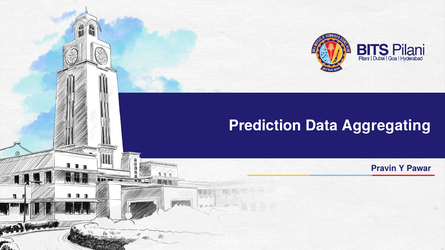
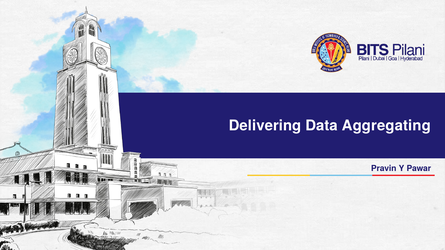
Prediction: Prediction -> Delivering (265, 126)
